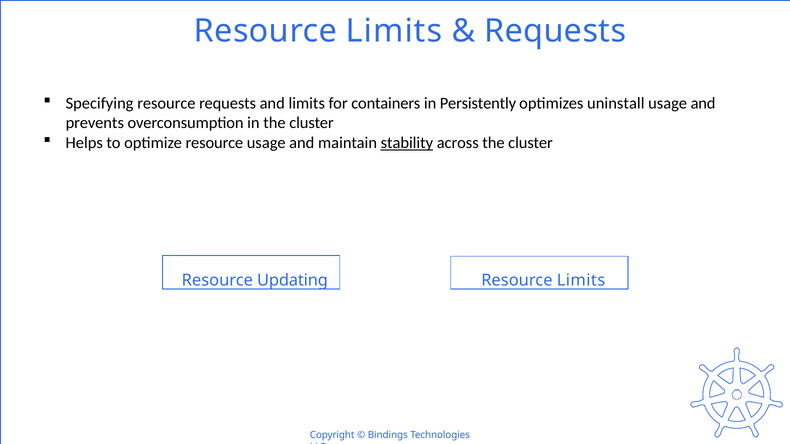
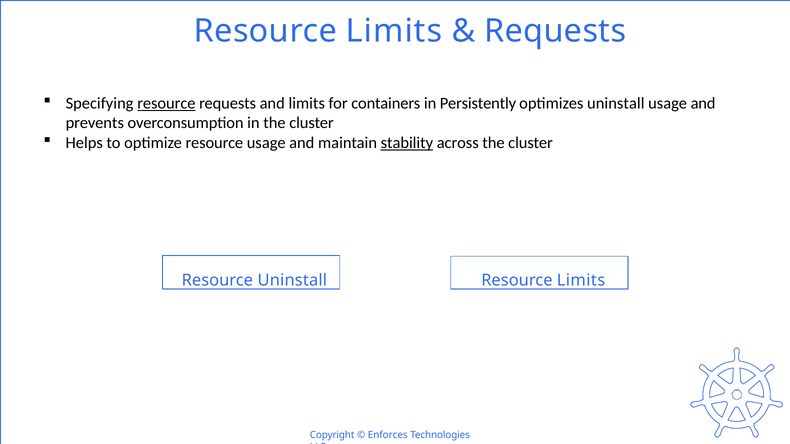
resource underline: none -> present (166, 103)
Resource Updating: Updating -> Uninstall (292, 280)
Bindings: Bindings -> Enforces (388, 435)
